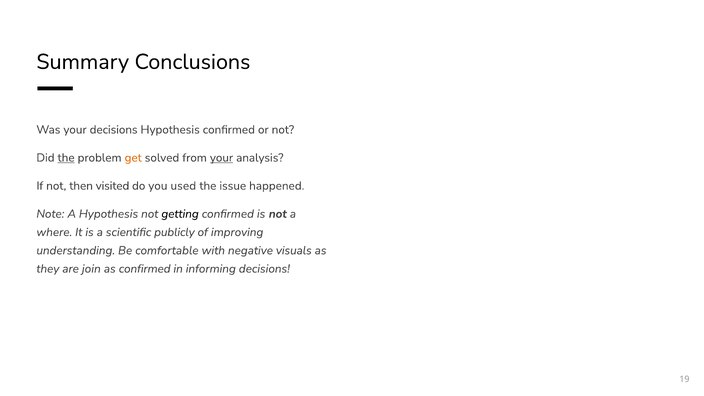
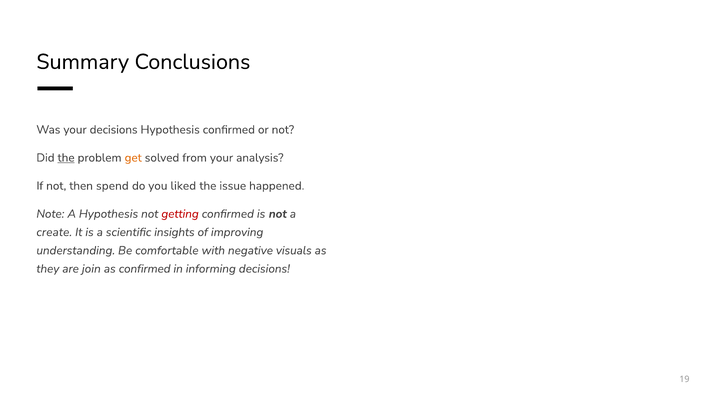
your underline: present -> none (221, 158)
visited: visited -> spend (112, 186)
used: used -> liked (183, 186)
getting colour: black -> red (180, 214)
where: where -> create (54, 232)
publicly: publicly -> insights (174, 232)
